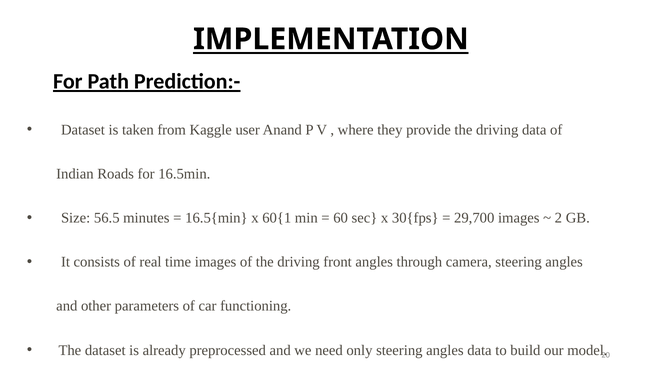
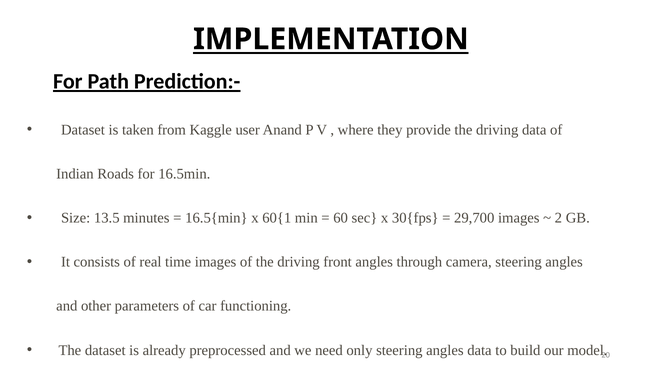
56.5: 56.5 -> 13.5 (107, 218)
